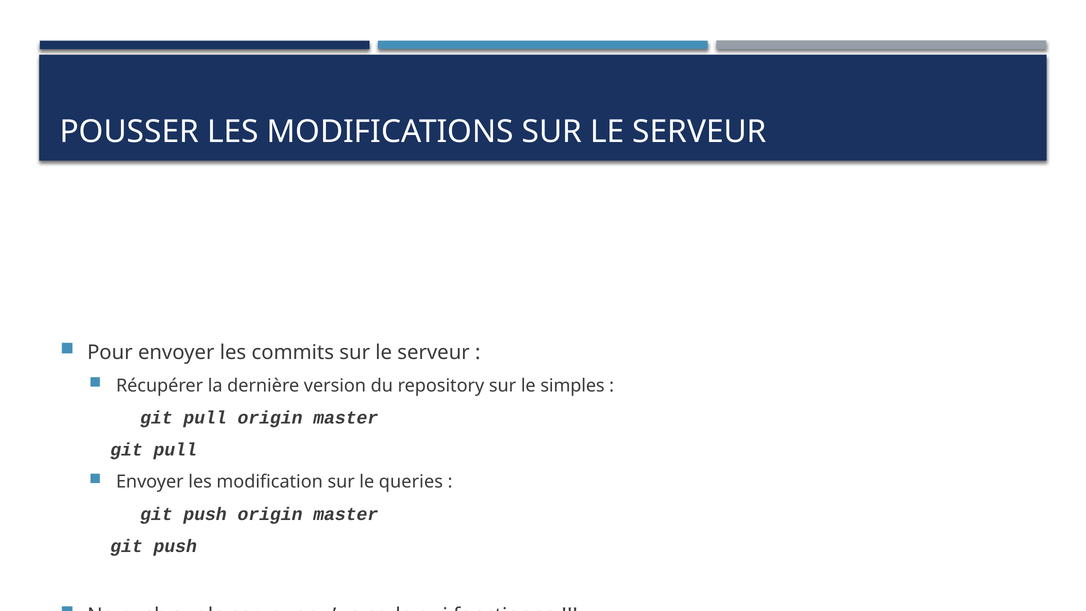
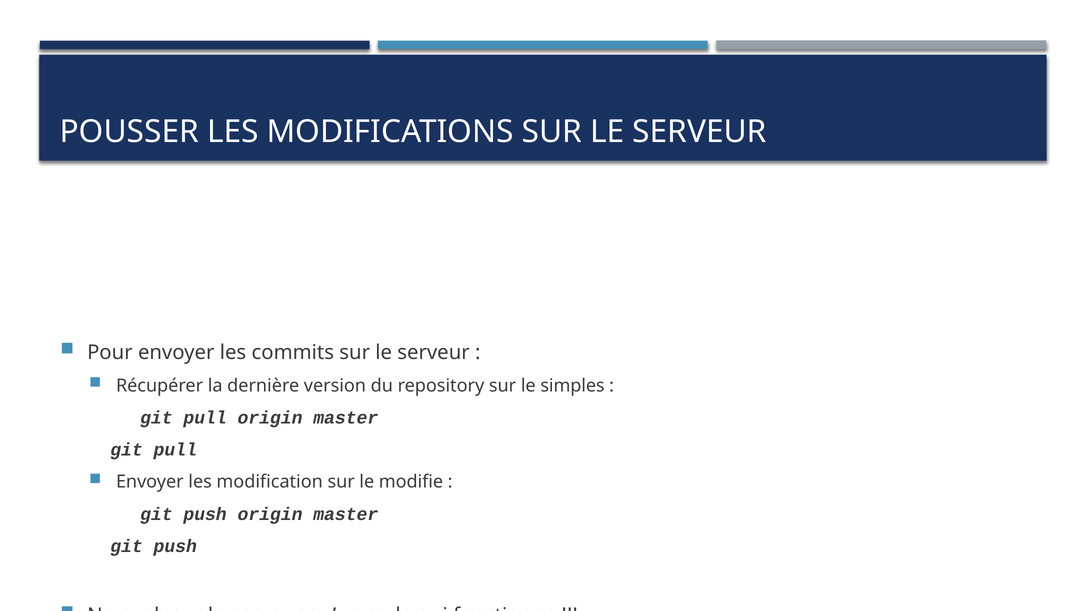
queries: queries -> modifie (411, 482)
